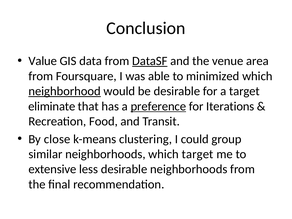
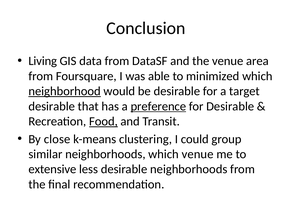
Value: Value -> Living (43, 61)
DataSF underline: present -> none (150, 61)
eliminate: eliminate -> desirable (52, 106)
for Iterations: Iterations -> Desirable (230, 106)
Food underline: none -> present (103, 121)
which target: target -> venue (198, 154)
